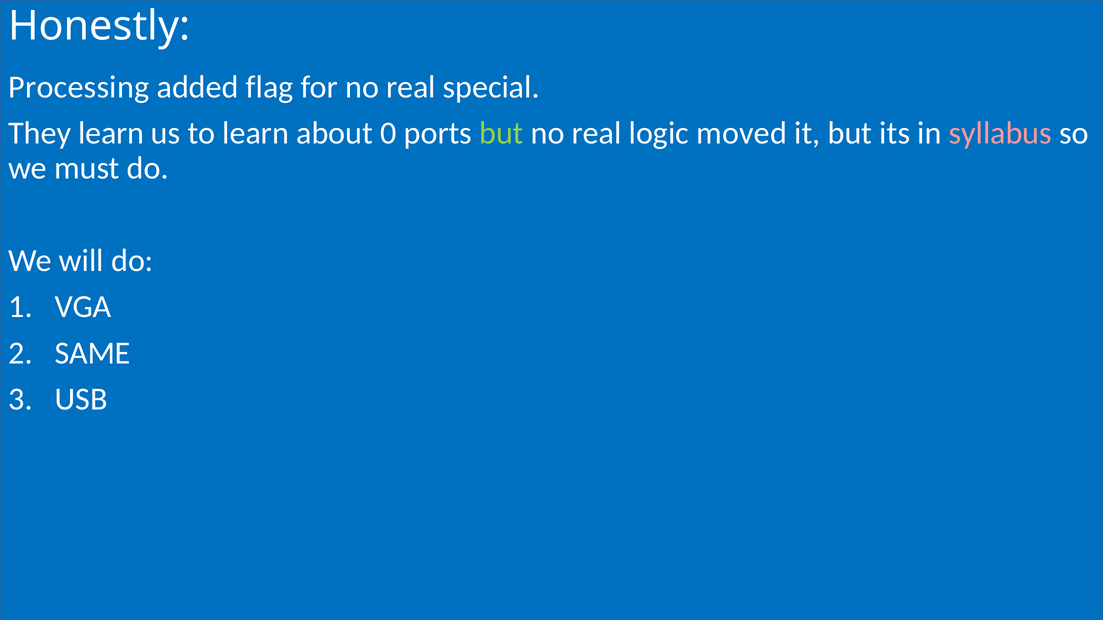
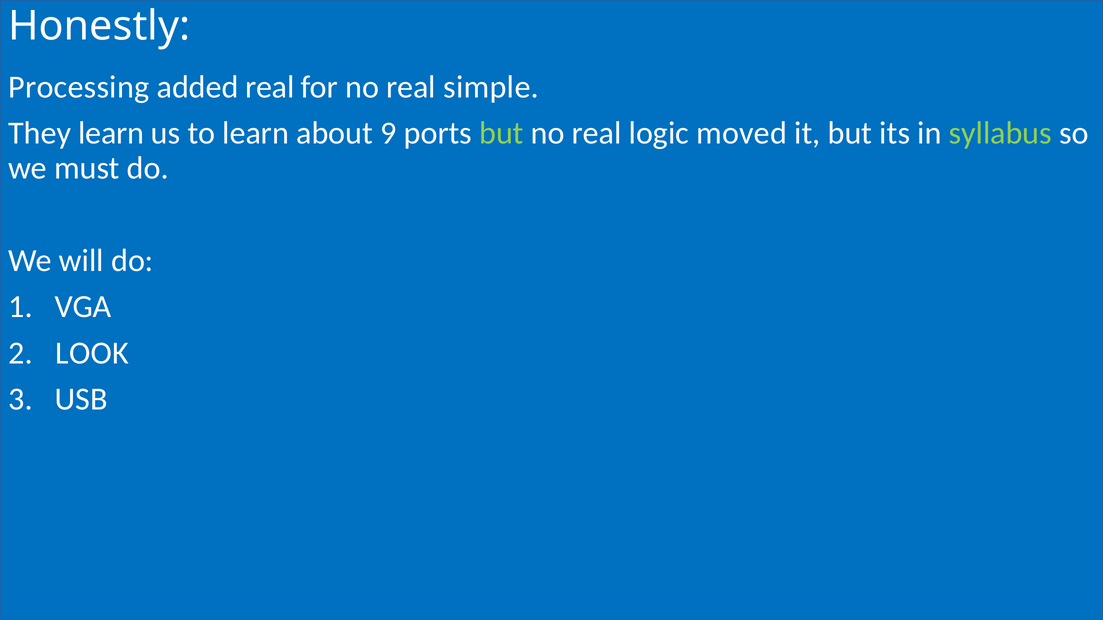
added flag: flag -> real (270, 87)
special: special -> simple (491, 87)
0: 0 -> 9 (388, 133)
syllabus colour: pink -> light green (1000, 133)
SAME: SAME -> LOOK (92, 353)
